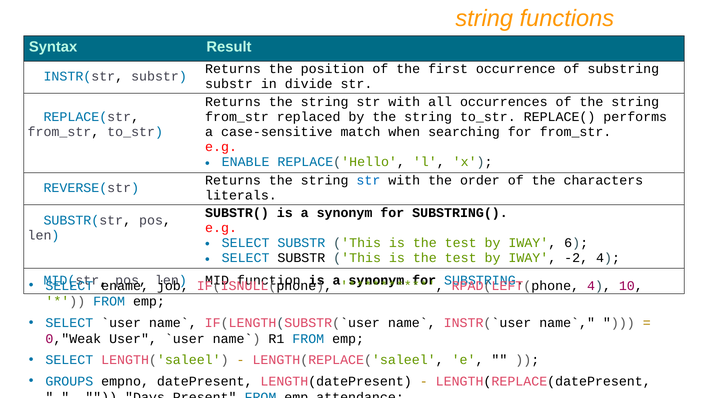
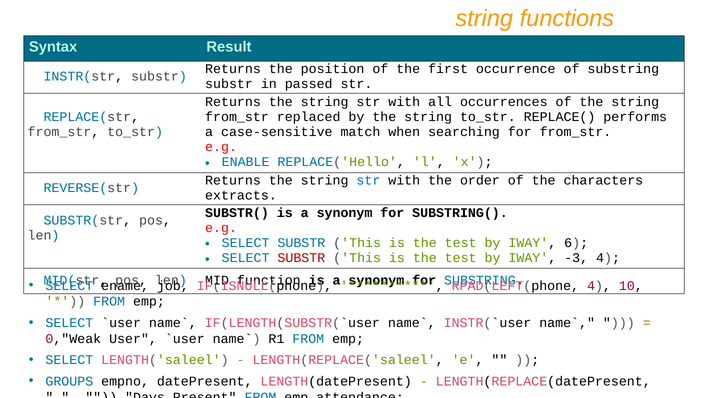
divide: divide -> passed (309, 84)
literals: literals -> extracts (241, 195)
SUBSTR colour: black -> red (301, 258)
-2: -2 -> -3 (576, 258)
